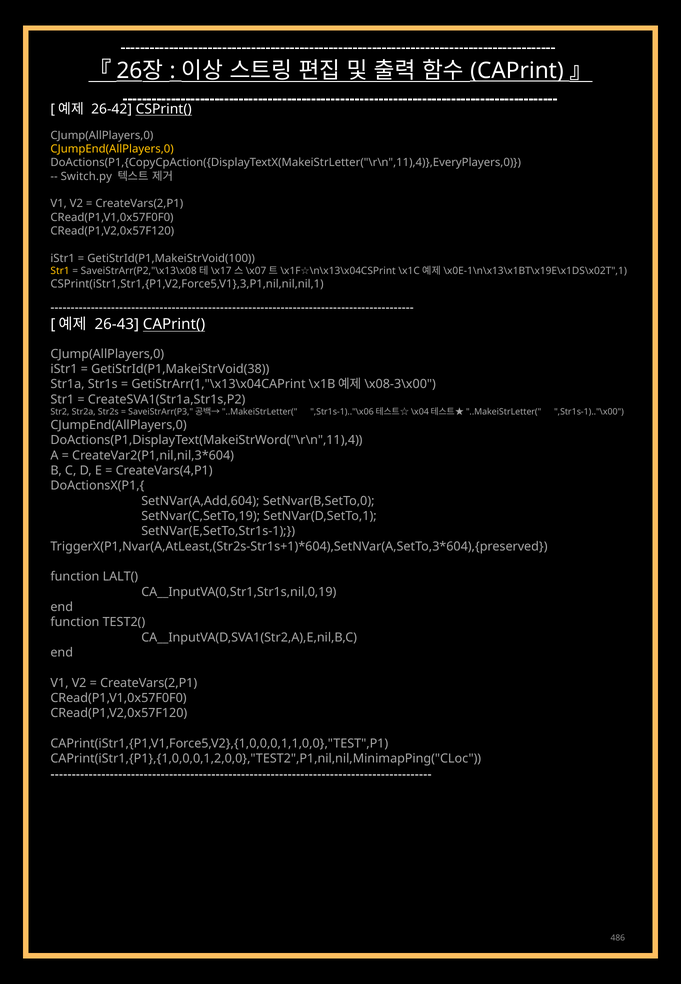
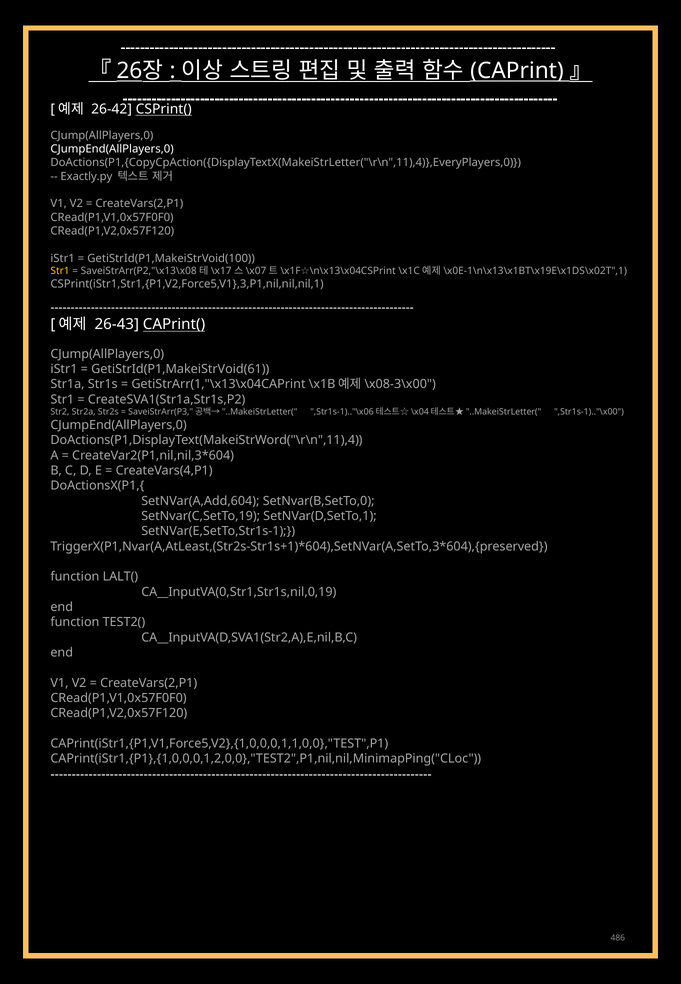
CJumpEnd(AllPlayers,0 colour: yellow -> white (112, 149)
Switch.py: Switch.py -> Exactly.py (86, 176)
GetiStrId(P1,MakeiStrVoid(38: GetiStrId(P1,MakeiStrVoid(38 -> GetiStrId(P1,MakeiStrVoid(61 (180, 369)
